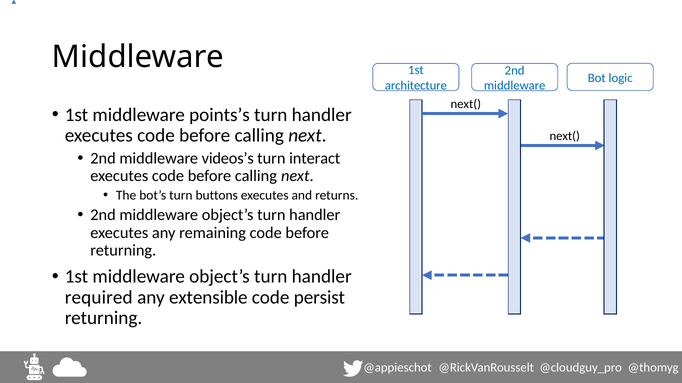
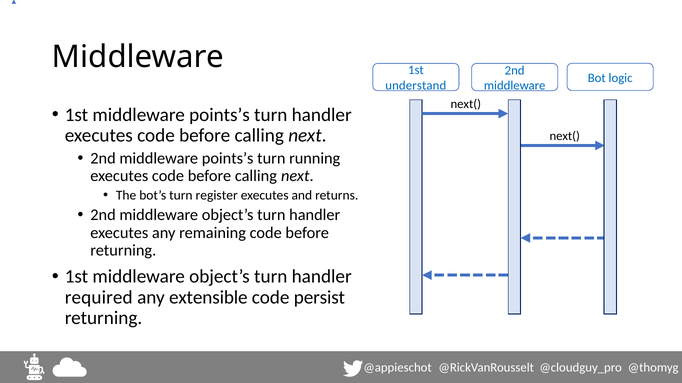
architecture: architecture -> understand (416, 86)
2nd middleware videos’s: videos’s -> points’s (228, 158)
interact: interact -> running (315, 158)
buttons: buttons -> register (217, 196)
